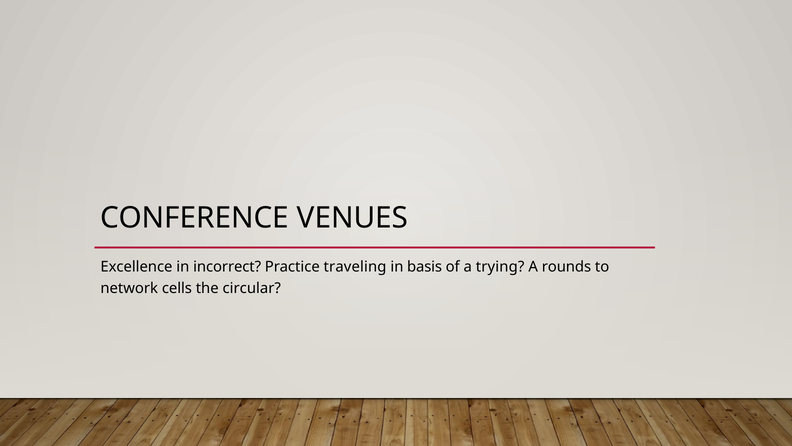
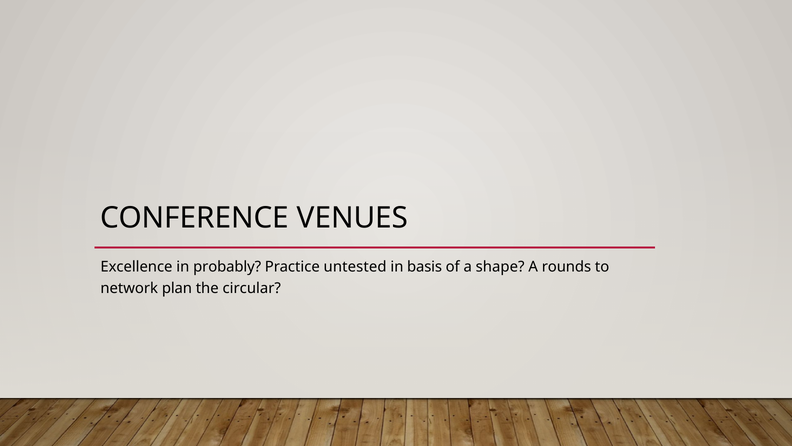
incorrect: incorrect -> probably (227, 267)
traveling: traveling -> untested (355, 267)
trying: trying -> shape (500, 267)
cells: cells -> plan (177, 288)
